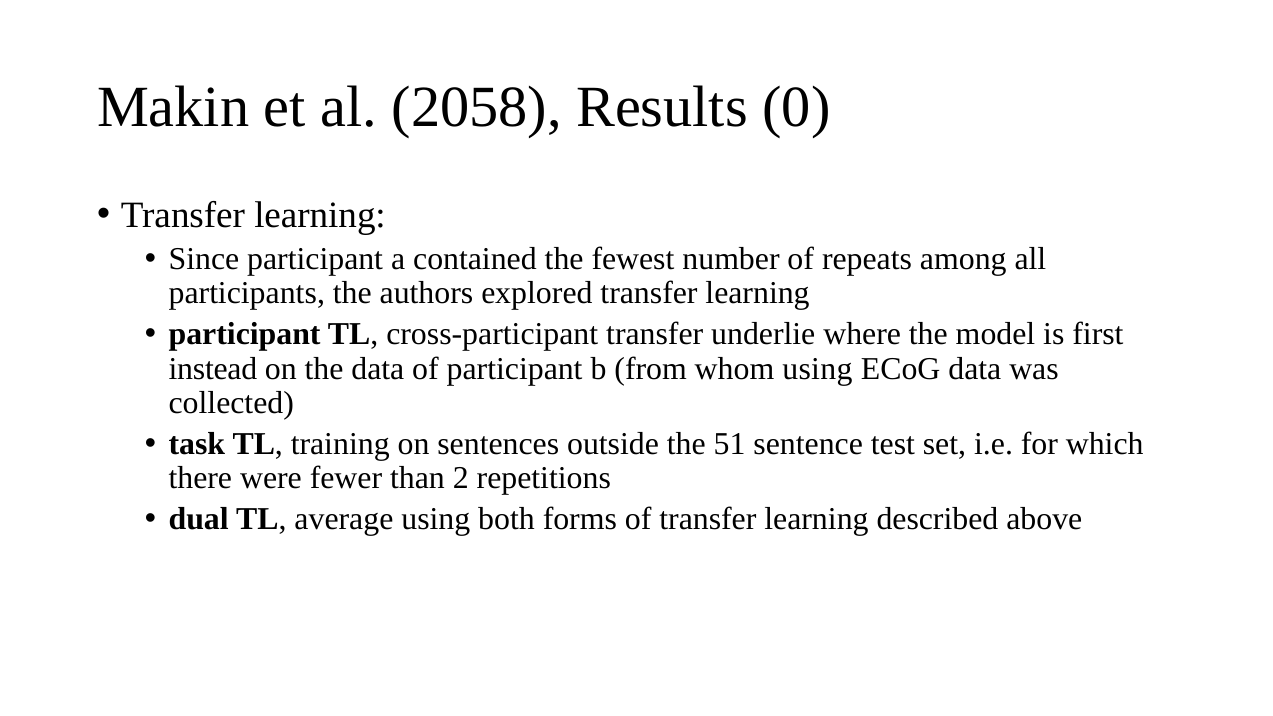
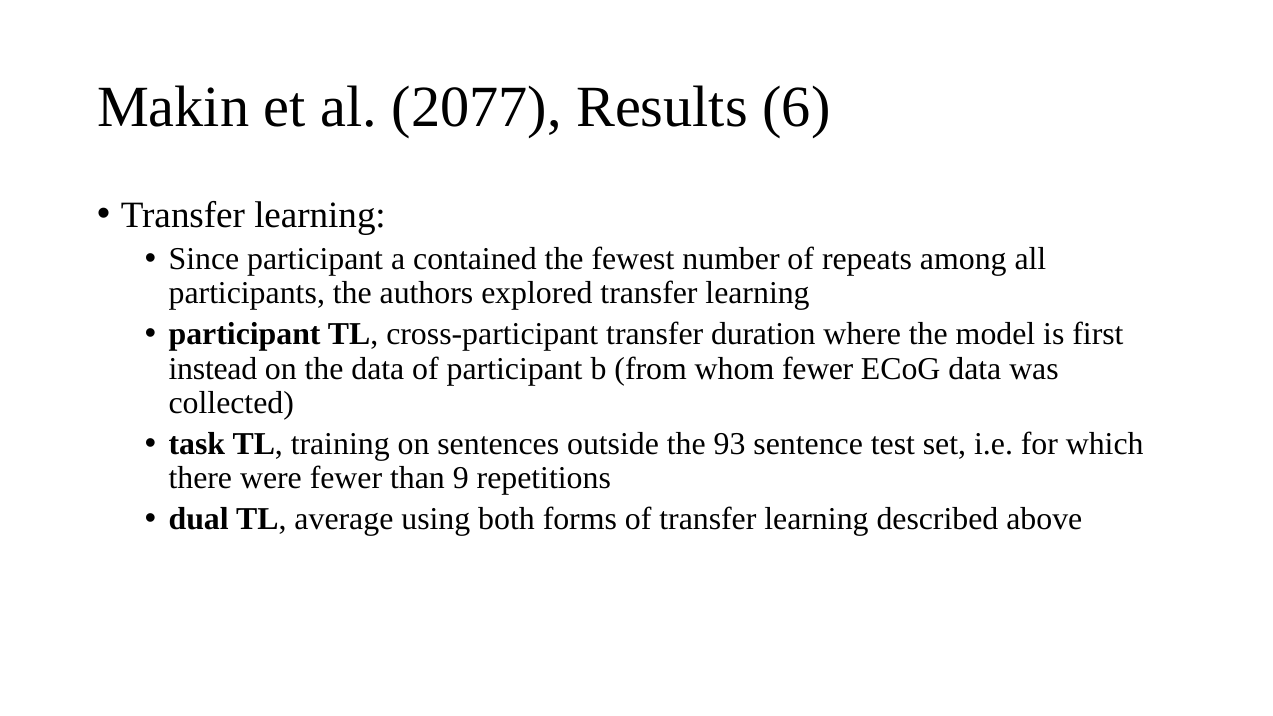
2058: 2058 -> 2077 (477, 107)
0: 0 -> 6 (796, 107)
underlie: underlie -> duration (763, 334)
whom using: using -> fewer (818, 369)
51: 51 -> 93 (730, 444)
2: 2 -> 9 (461, 478)
